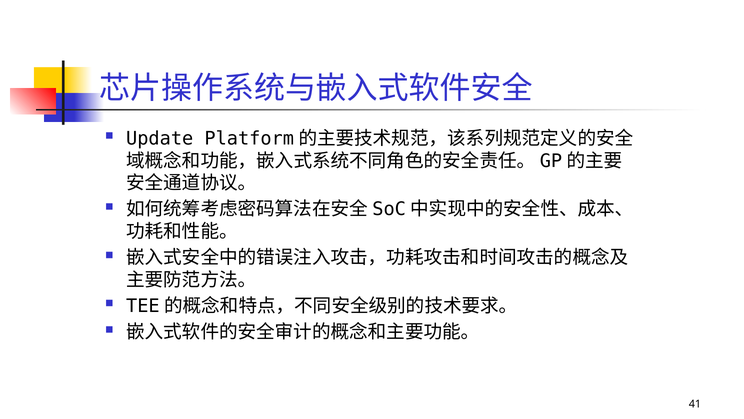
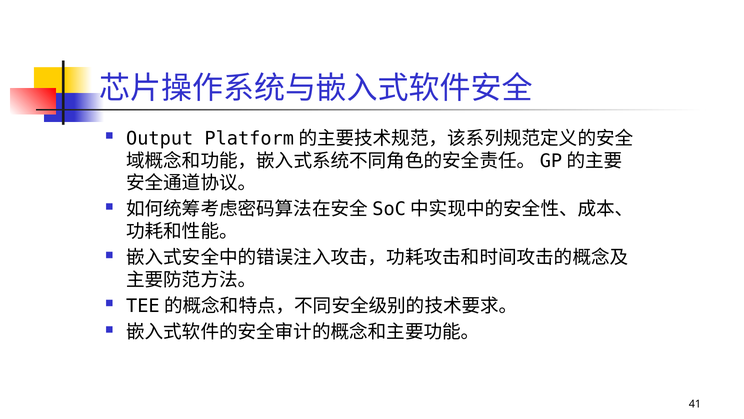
Update: Update -> Output (160, 138)
